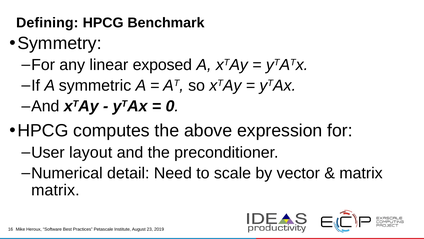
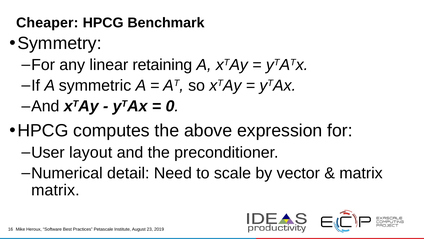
Defining: Defining -> Cheaper (47, 23)
exposed: exposed -> retaining (162, 65)
